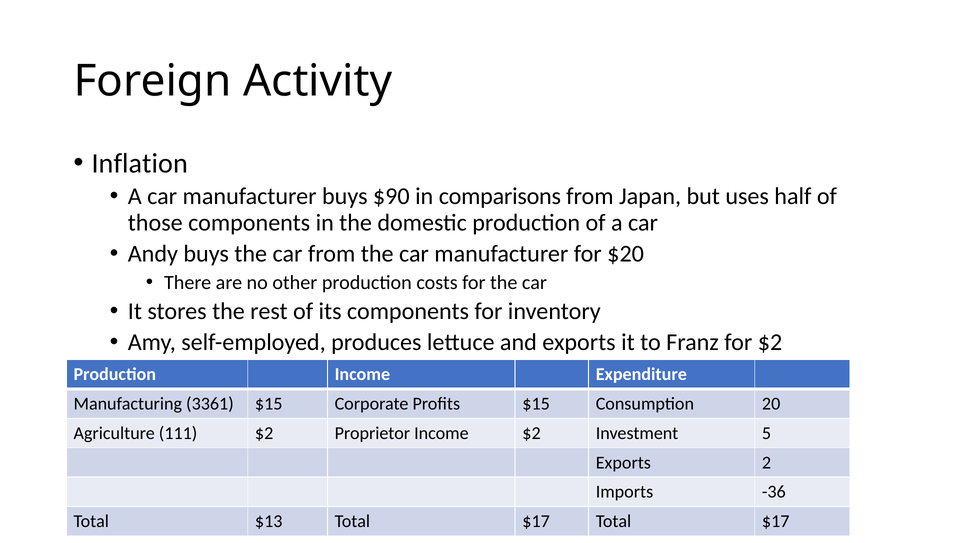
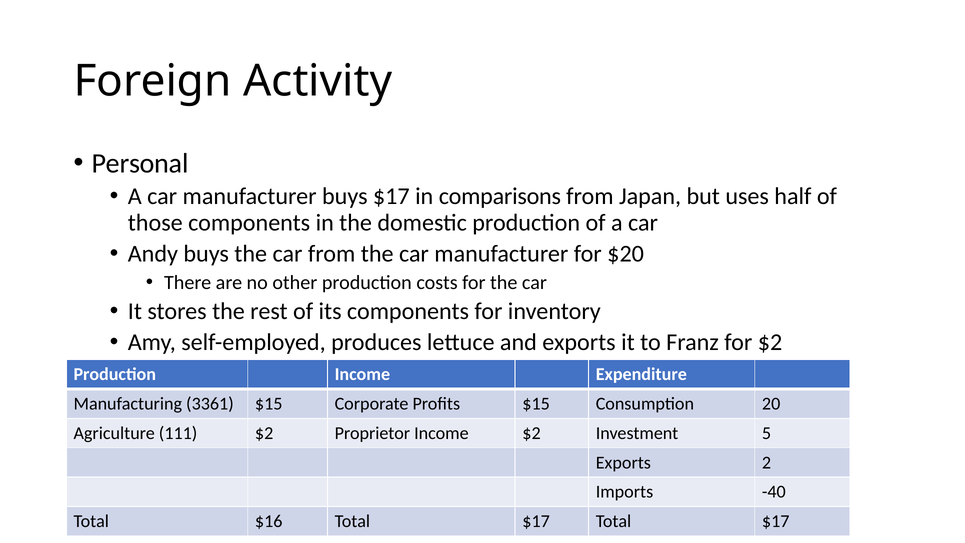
Inflation: Inflation -> Personal (140, 163)
buys $90: $90 -> $17 (391, 196)
-36: -36 -> -40 (774, 492)
$13: $13 -> $16 (269, 521)
